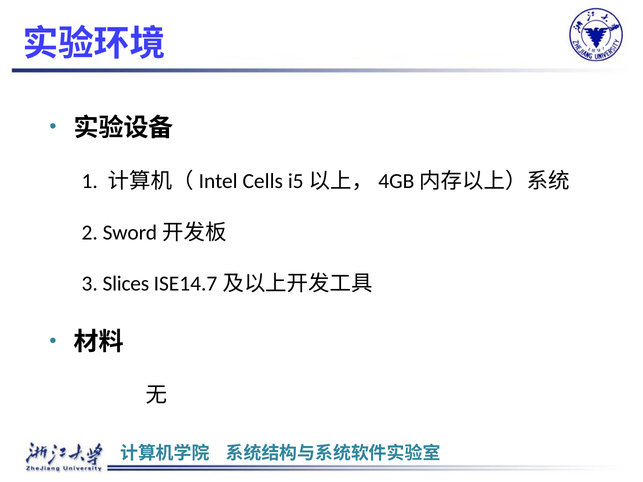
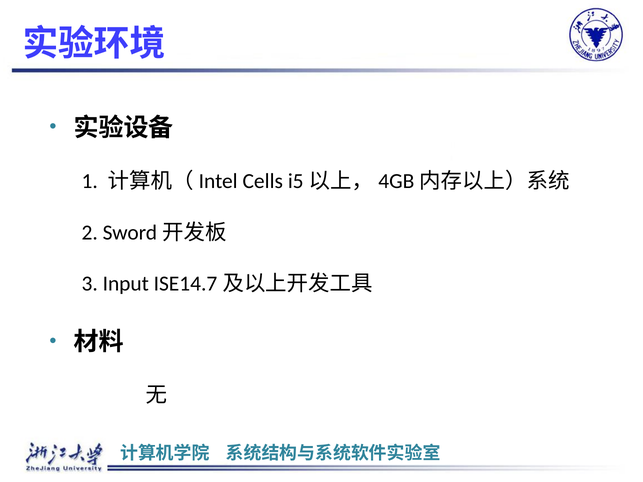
Slices: Slices -> Input (126, 284)
